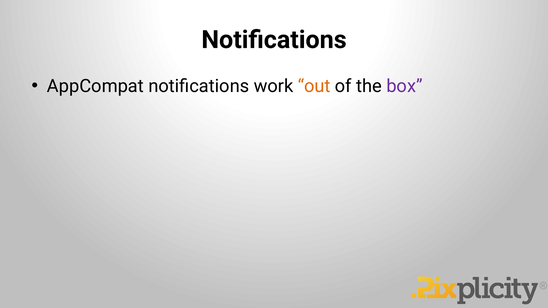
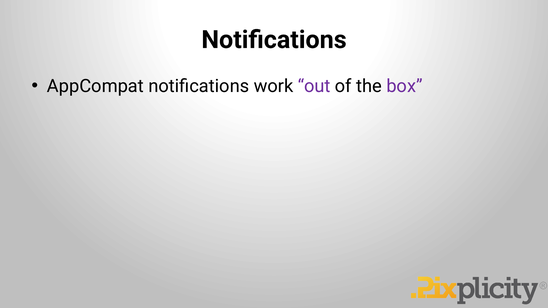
out colour: orange -> purple (314, 86)
